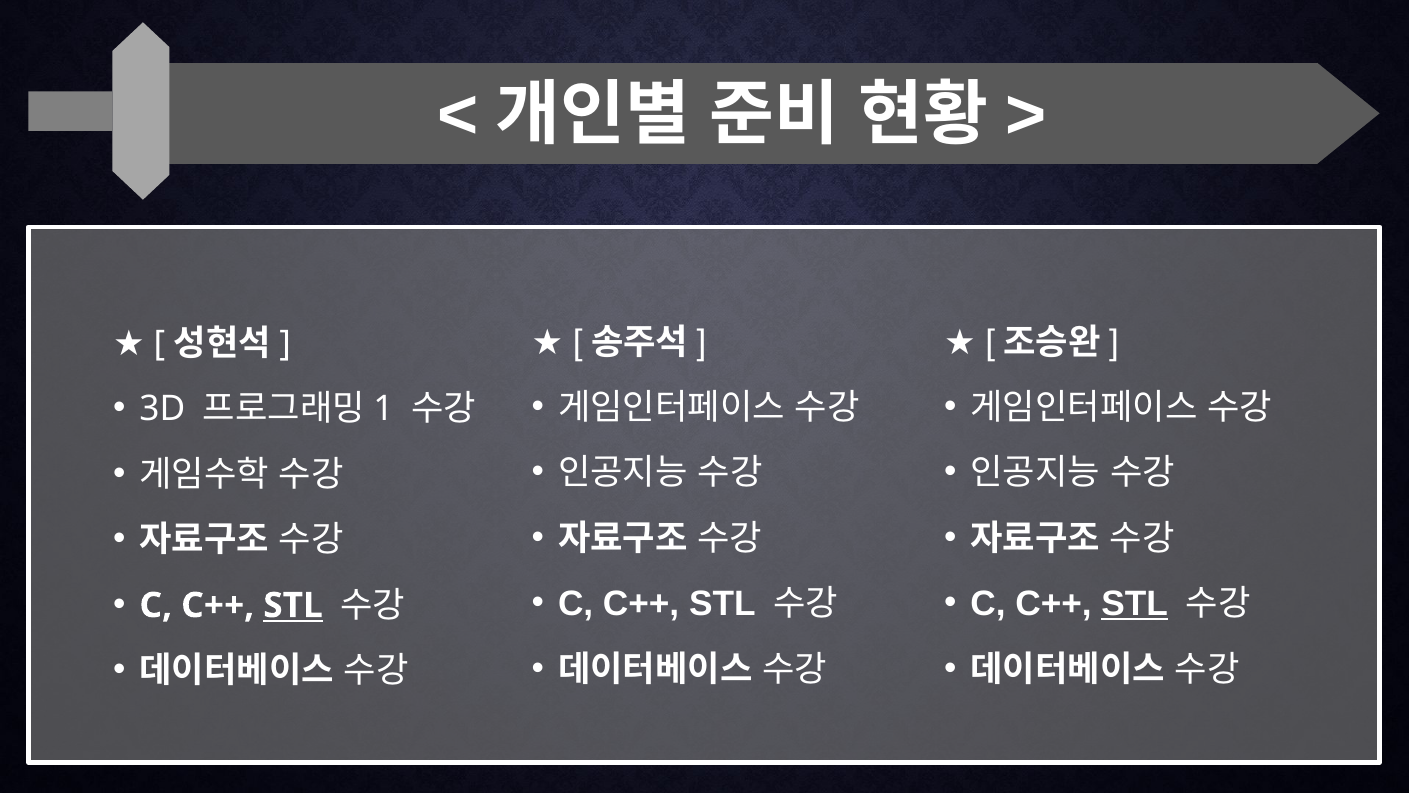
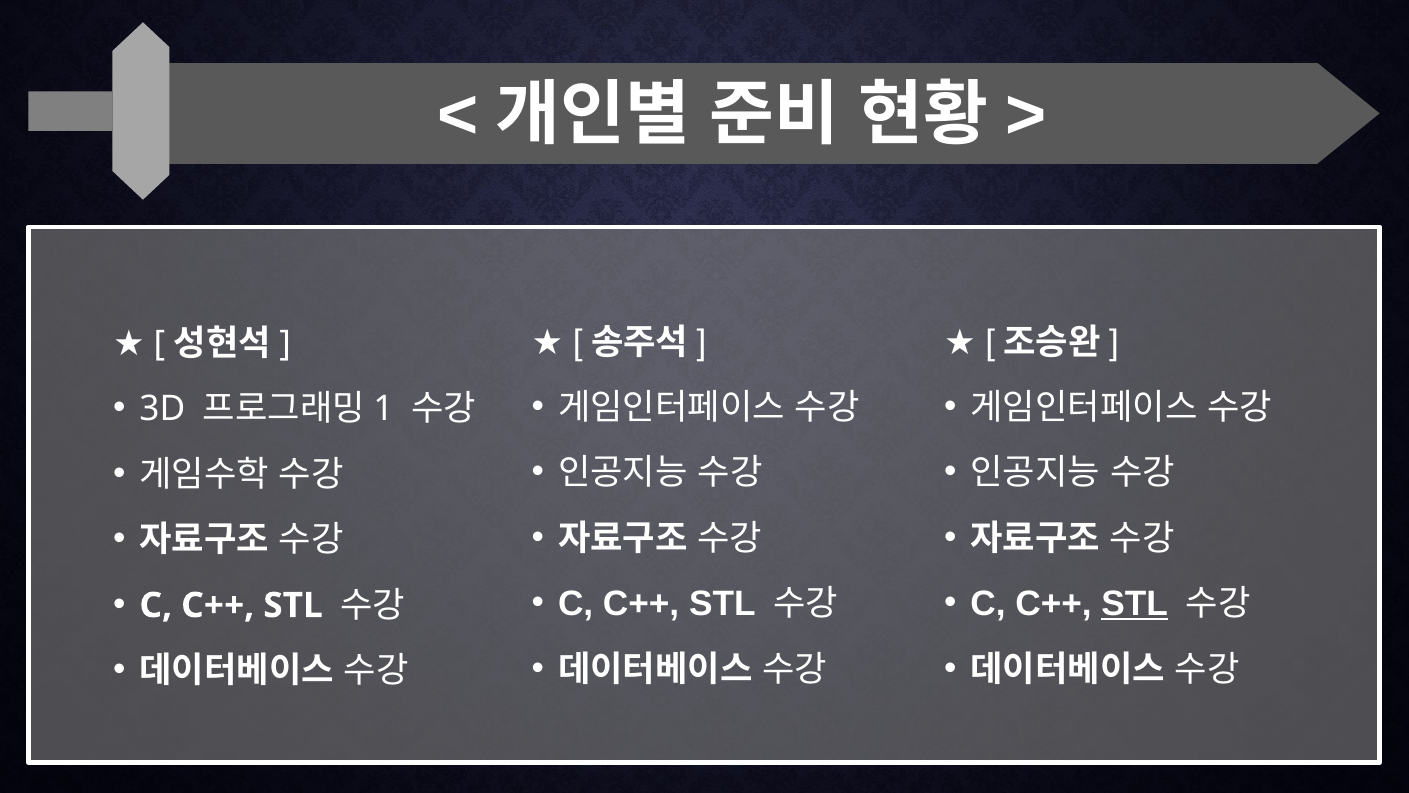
STL underline: present -> none (293, 605)
